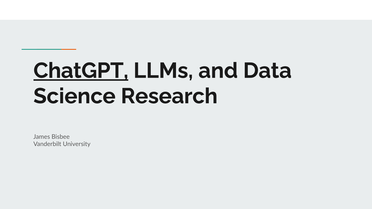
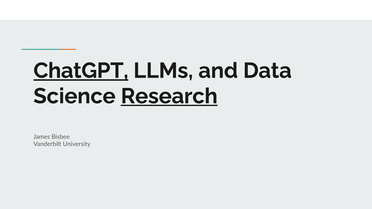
Research underline: none -> present (169, 96)
